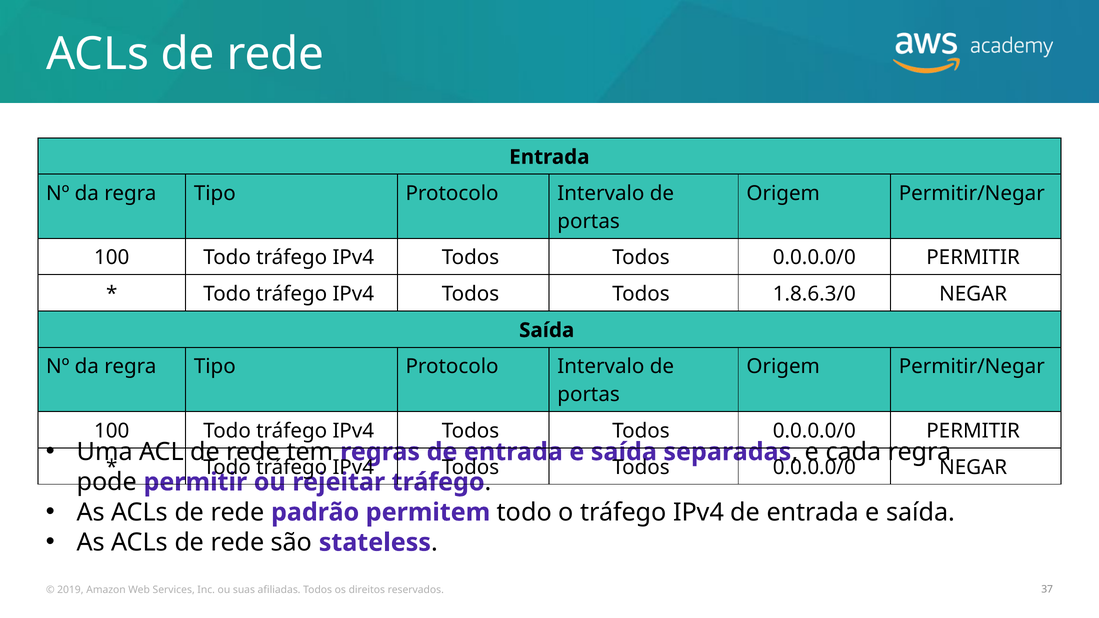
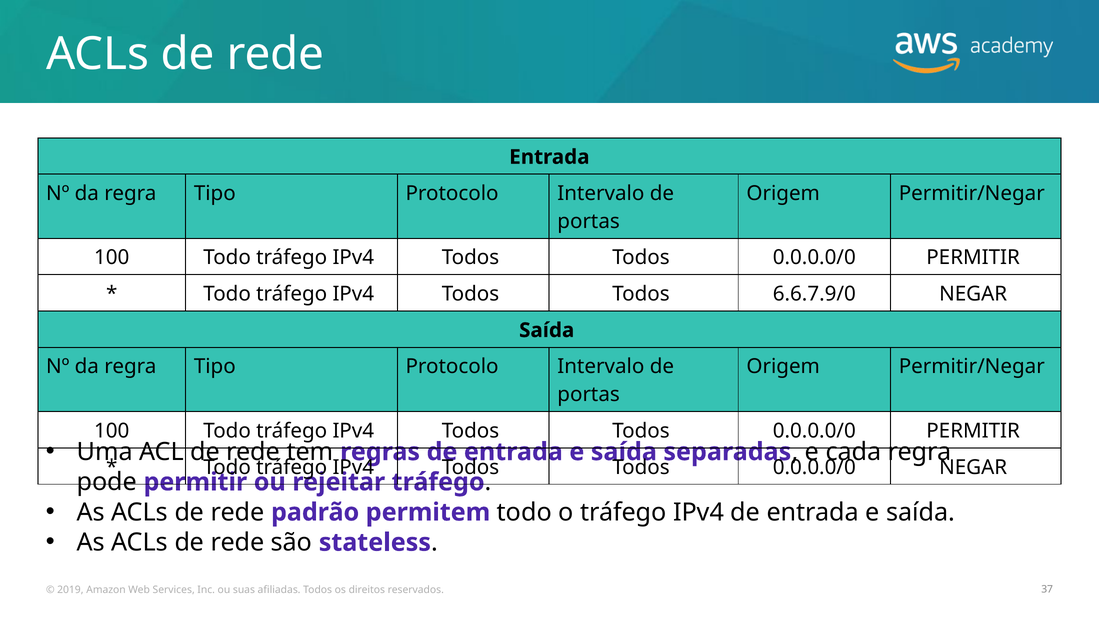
1.8.6.3/0: 1.8.6.3/0 -> 6.6.7.9/0 (814, 294)
